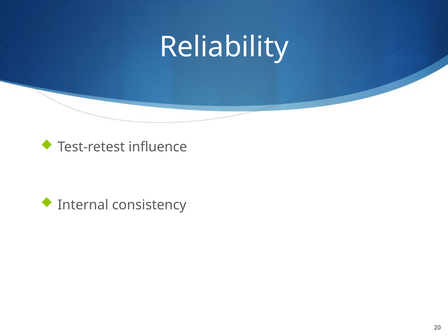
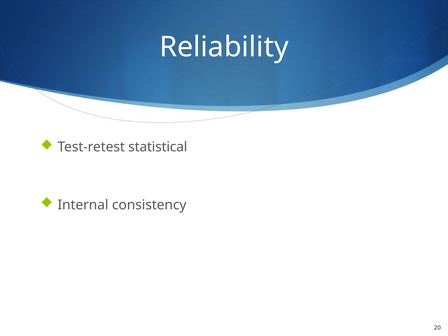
influence: influence -> statistical (158, 147)
